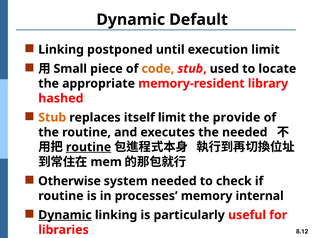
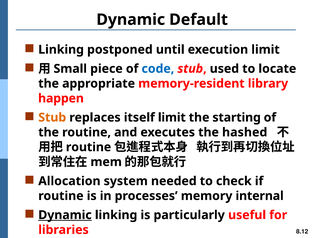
code colour: orange -> blue (158, 69)
hashed: hashed -> happen (61, 98)
provide: provide -> starting (237, 117)
the needed: needed -> hashed (245, 132)
routine underline: present -> none (89, 147)
Otherwise: Otherwise -> Allocation (69, 181)
